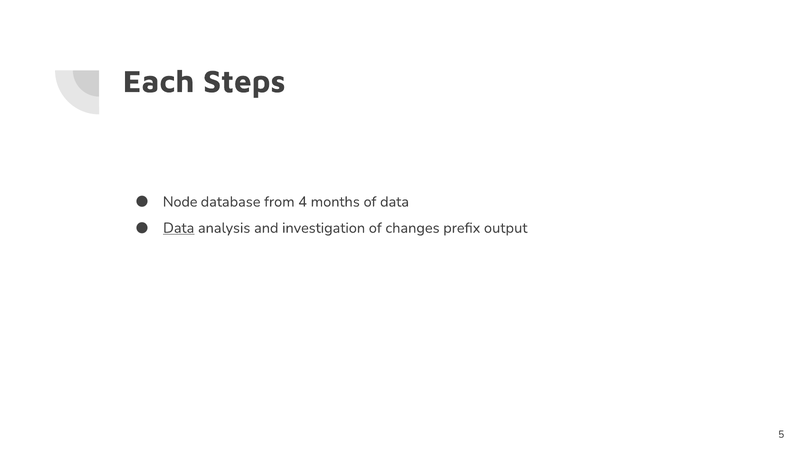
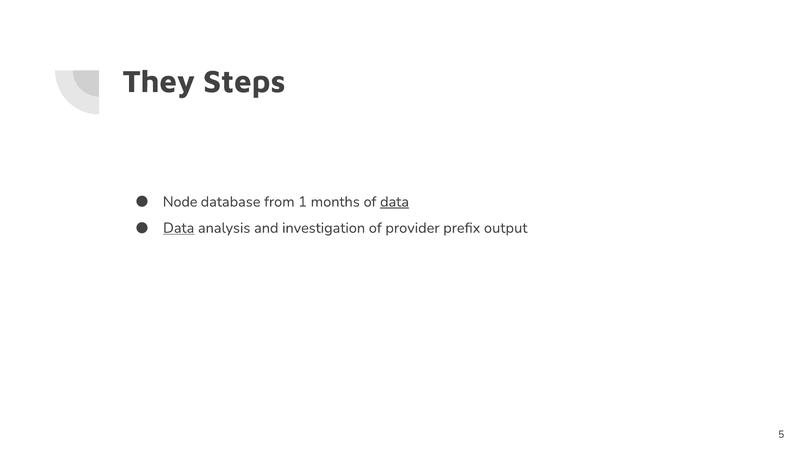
Each: Each -> They (159, 82)
4: 4 -> 1 (303, 202)
data underline: none -> present (395, 202)
changes: changes -> provider (413, 228)
